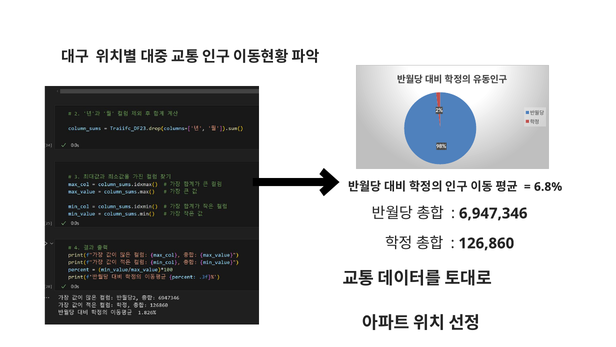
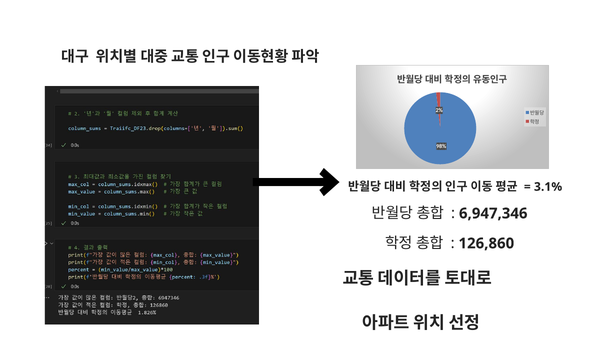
6.8%: 6.8% -> 3.1% (548, 187)
